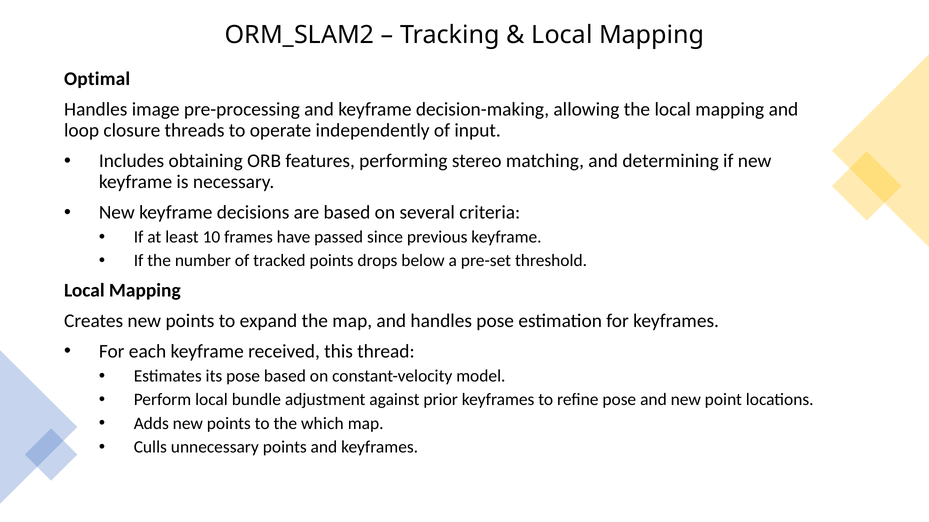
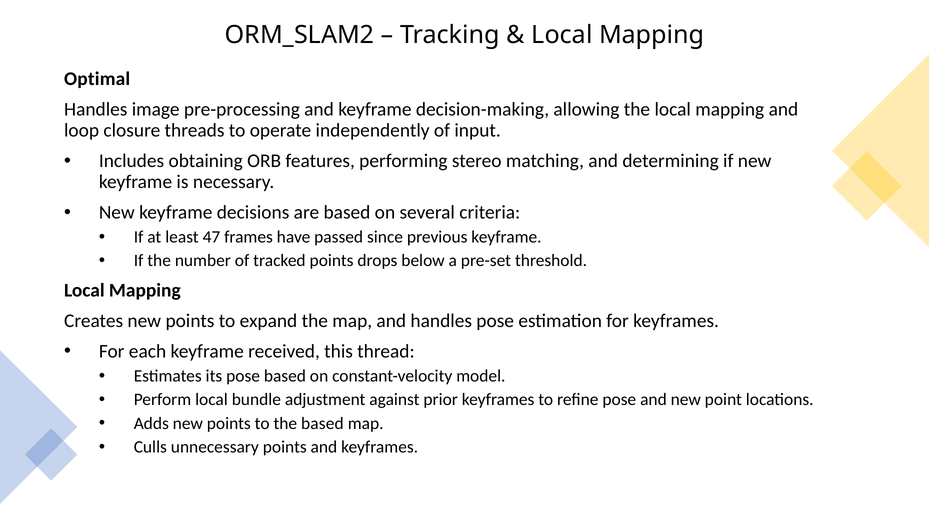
10: 10 -> 47 (211, 237)
the which: which -> based (322, 424)
